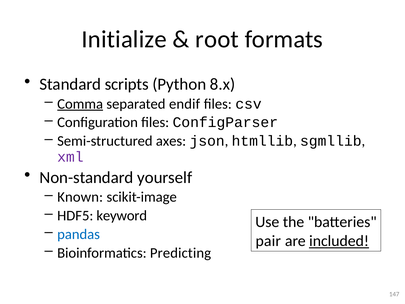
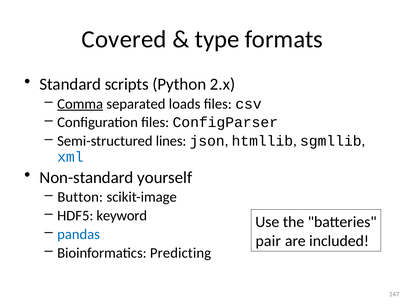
Initialize: Initialize -> Covered (124, 39)
root: root -> type (217, 39)
8.x: 8.x -> 2.x (223, 84)
endif: endif -> loads (185, 104)
axes: axes -> lines (171, 141)
xml colour: purple -> blue (70, 157)
Known: Known -> Button (80, 197)
included underline: present -> none (339, 241)
